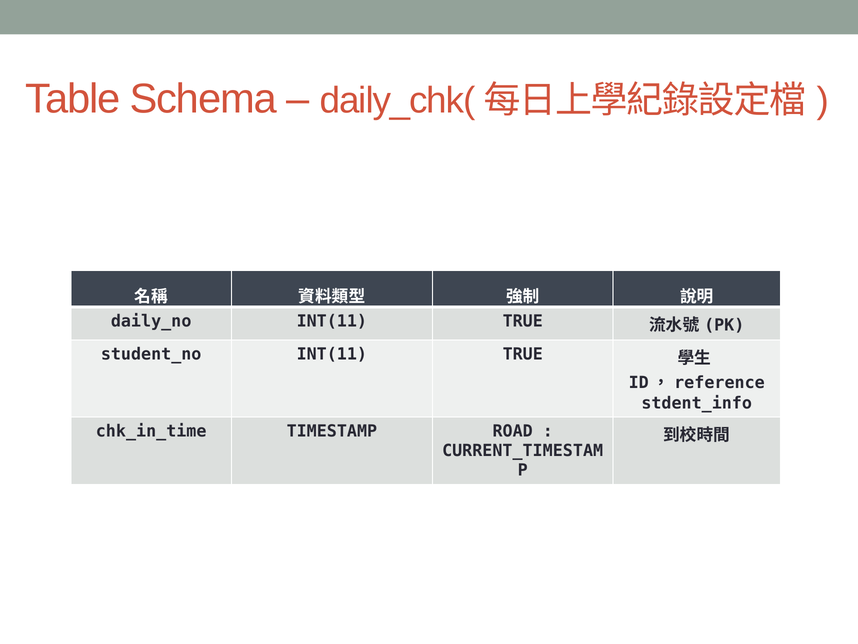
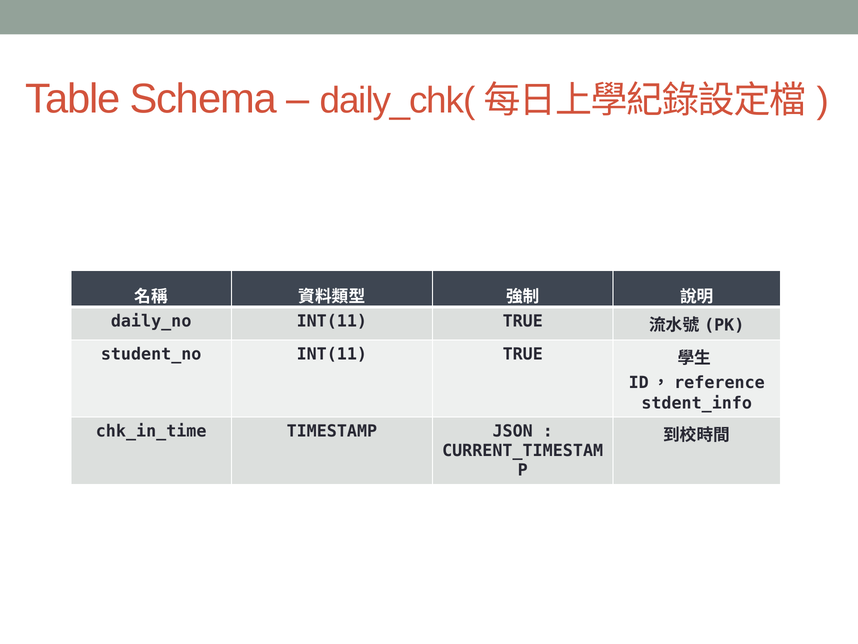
ROAD: ROAD -> JSON (513, 431)
